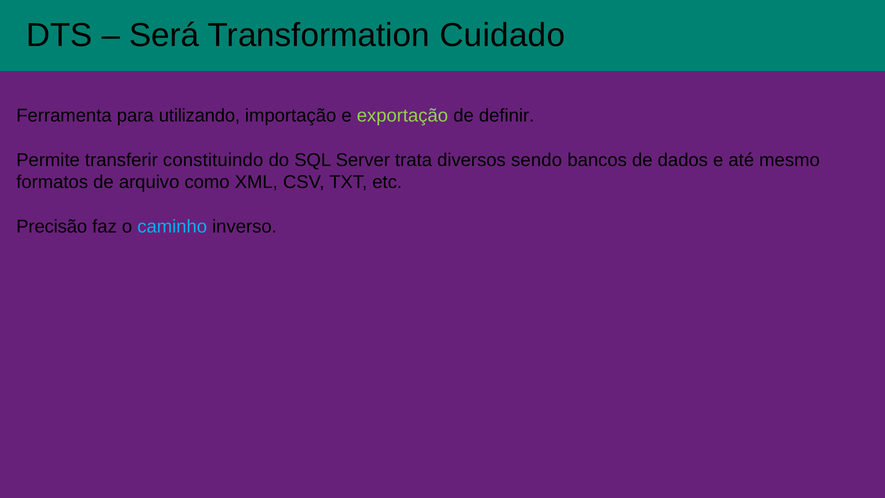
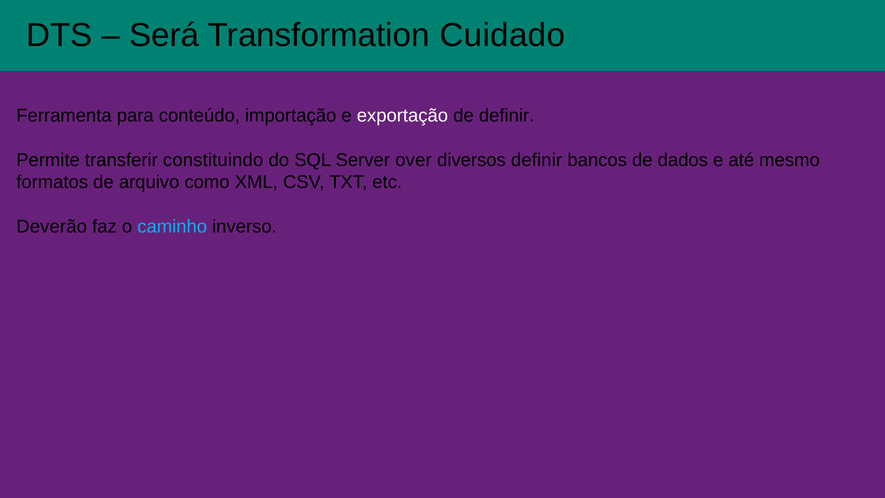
utilizando: utilizando -> conteúdo (199, 116)
exportação colour: light green -> white (402, 116)
trata: trata -> over (414, 160)
diversos sendo: sendo -> definir (537, 160)
Precisão: Precisão -> Deverão (52, 226)
